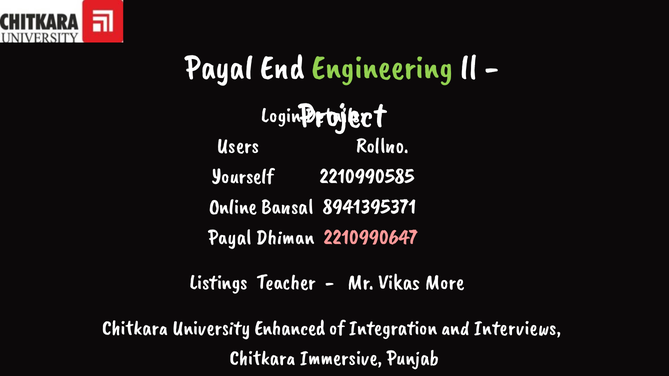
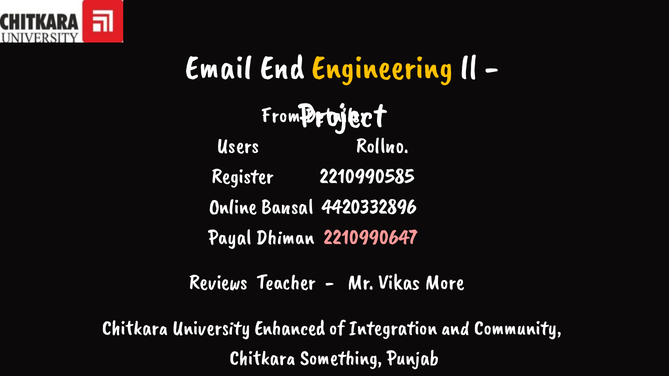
Payal: Payal -> Email (219, 67)
Engineering colour: light green -> yellow (382, 67)
Login: Login -> From (281, 115)
Yourself: Yourself -> Register (243, 176)
8941395371: 8941395371 -> 4420332896 (370, 207)
Listings: Listings -> Reviews (219, 282)
Interviews: Interviews -> Community (518, 328)
Immersive: Immersive -> Something (341, 358)
